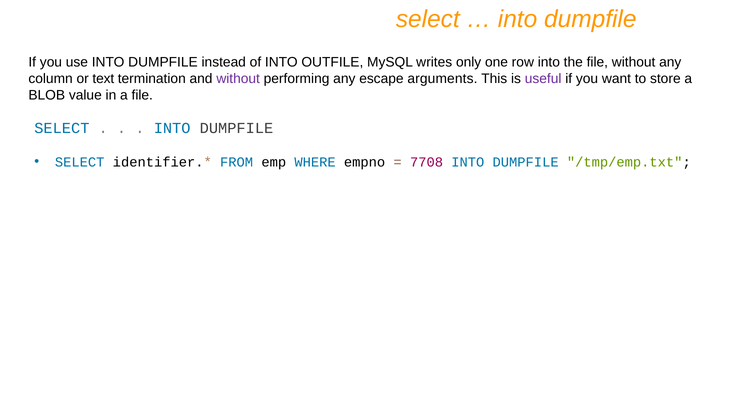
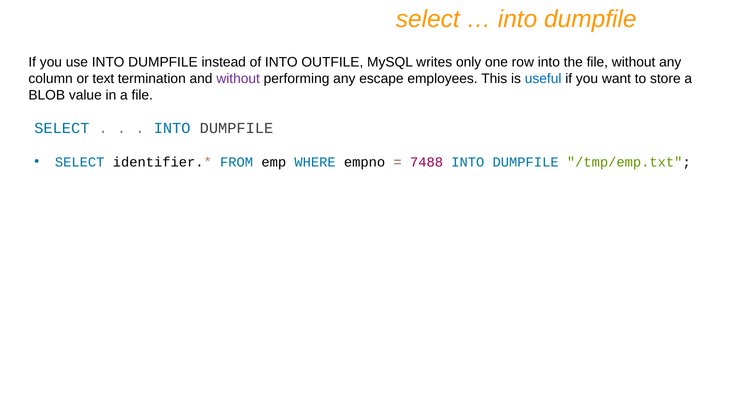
arguments: arguments -> employees (443, 79)
useful colour: purple -> blue (543, 79)
7708: 7708 -> 7488 (427, 162)
